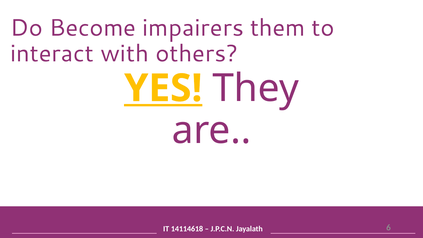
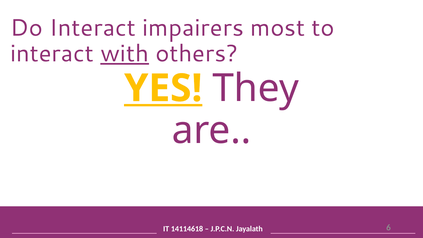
Do Become: Become -> Interact (93, 28)
them: them -> most (278, 28)
with underline: none -> present (125, 54)
